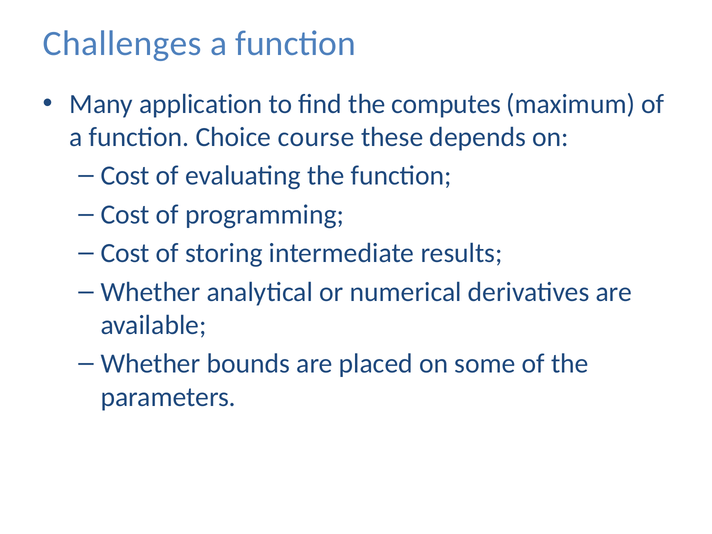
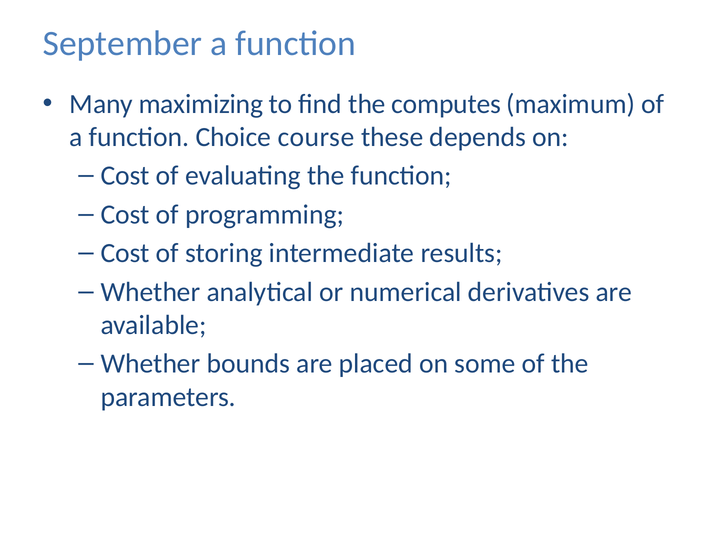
Challenges: Challenges -> September (122, 44)
application: application -> maximizing (201, 104)
